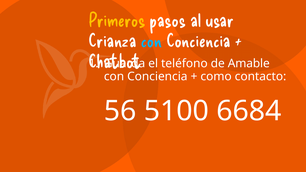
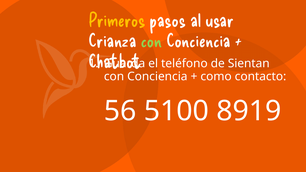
con colour: light blue -> light green (152, 41)
Amable: Amable -> Sientan (249, 64)
6684: 6684 -> 8919 (249, 111)
